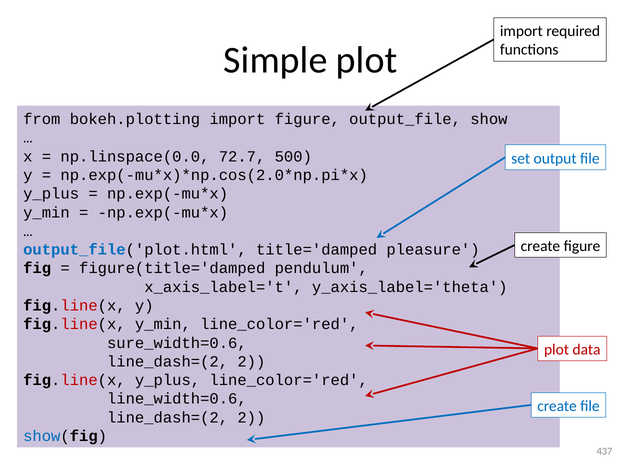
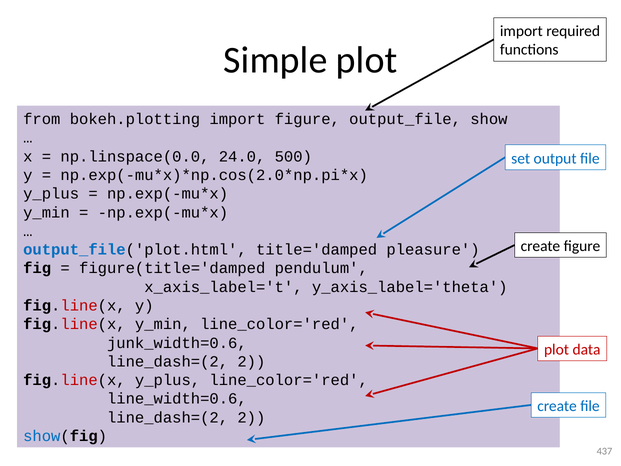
72.7: 72.7 -> 24.0 (242, 156)
sure_width=0.6: sure_width=0.6 -> junk_width=0.6 (177, 343)
